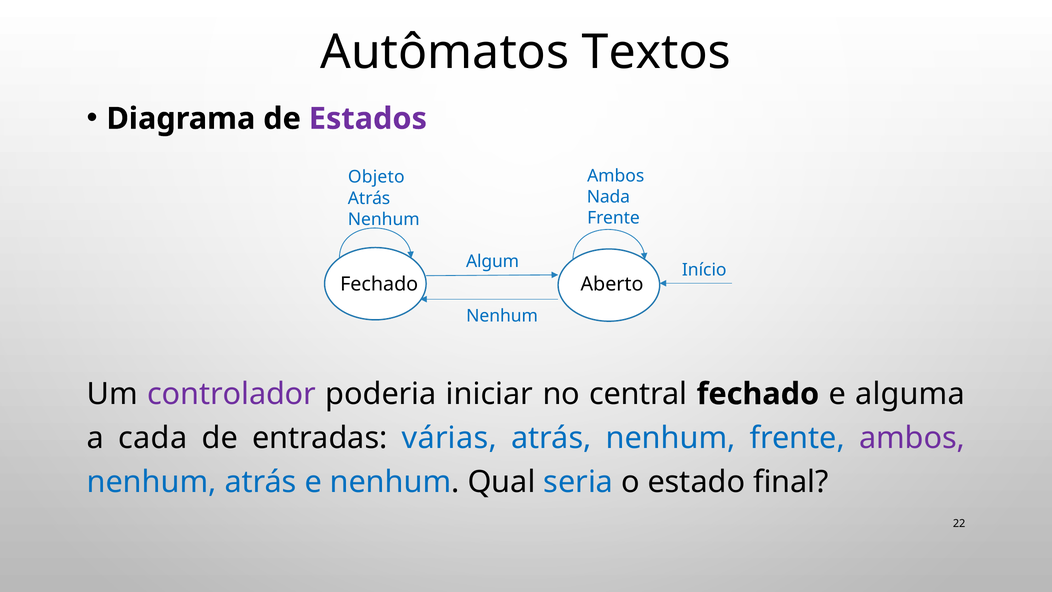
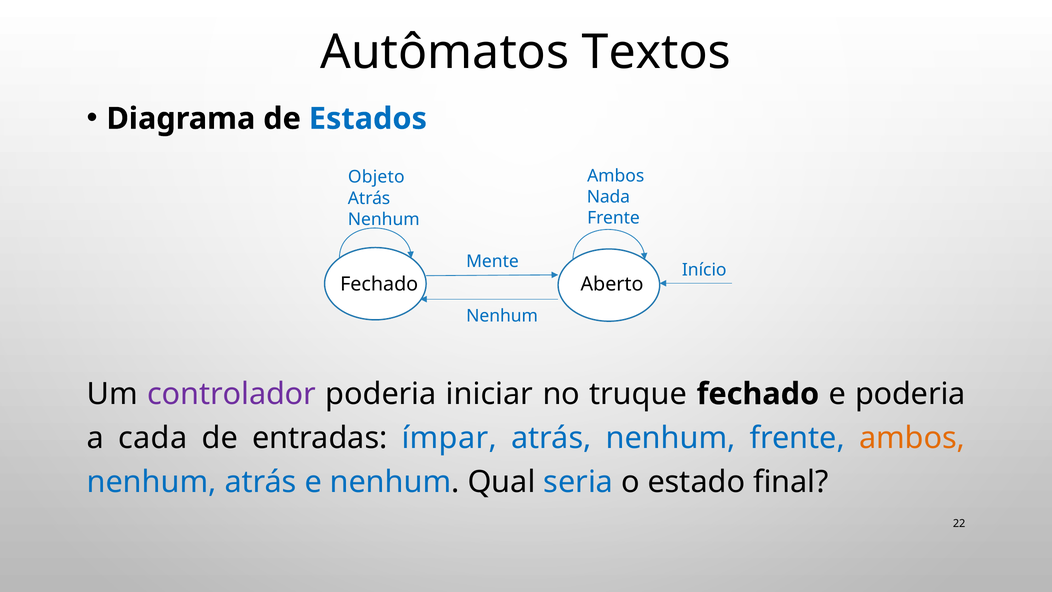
Estados colour: purple -> blue (368, 119)
Algum: Algum -> Mente (492, 261)
central: central -> truque (638, 394)
e alguma: alguma -> poderia (910, 394)
várias: várias -> ímpar (449, 438)
ambos colour: purple -> orange (912, 438)
